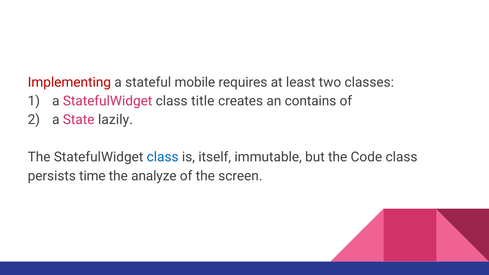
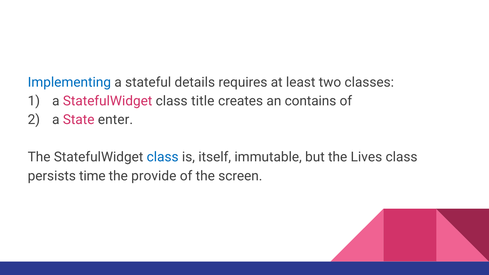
Implementing colour: red -> blue (69, 82)
mobile: mobile -> details (195, 82)
lazily: lazily -> enter (115, 120)
Code: Code -> Lives (366, 157)
analyze: analyze -> provide (154, 176)
